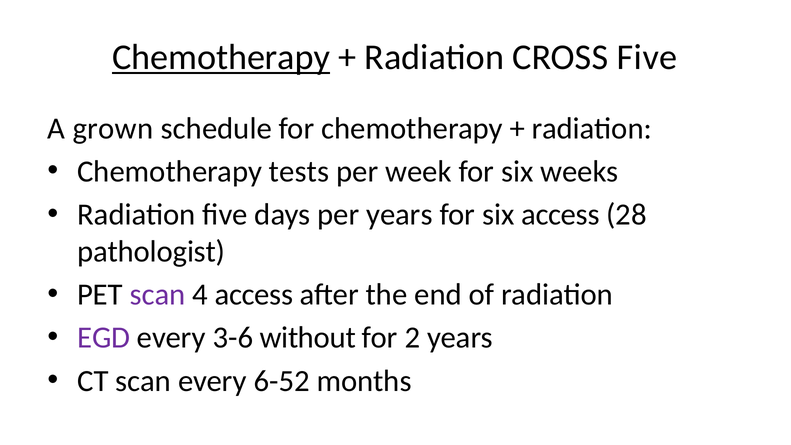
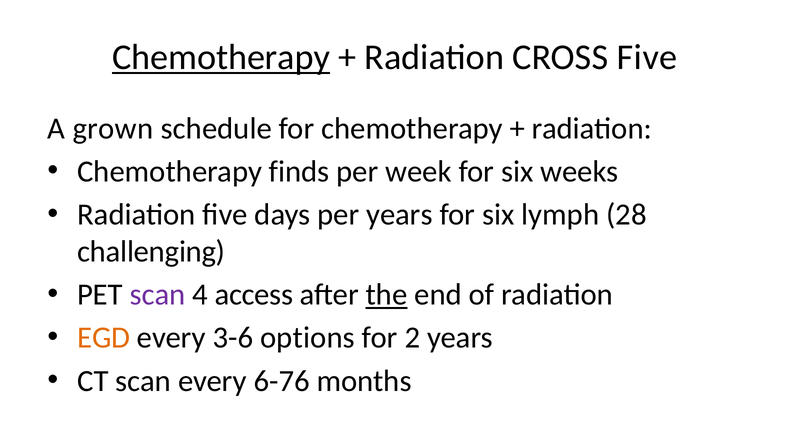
tests: tests -> finds (299, 171)
six access: access -> lymph (560, 215)
pathologist: pathologist -> challenging (151, 252)
the underline: none -> present (387, 295)
EGD colour: purple -> orange (104, 338)
without: without -> options (308, 338)
6-52: 6-52 -> 6-76 (282, 381)
